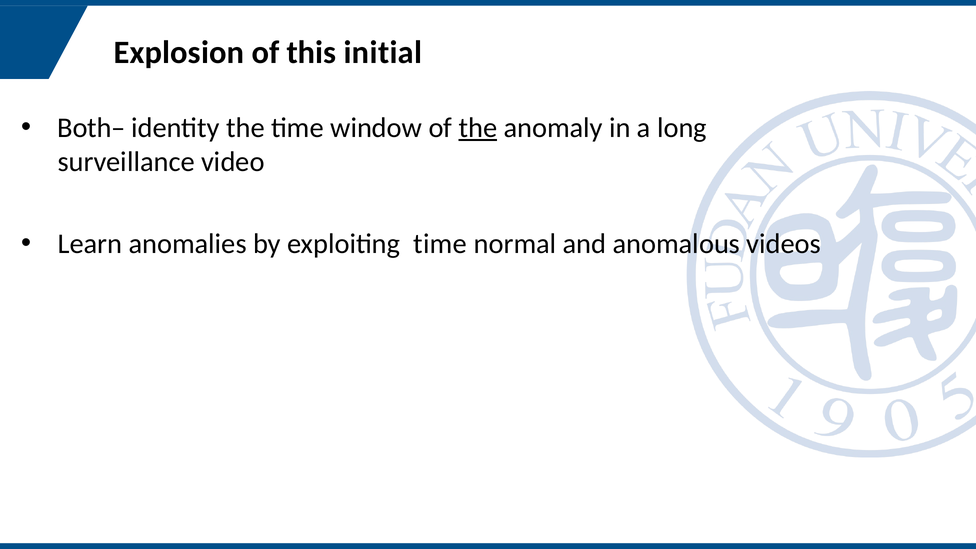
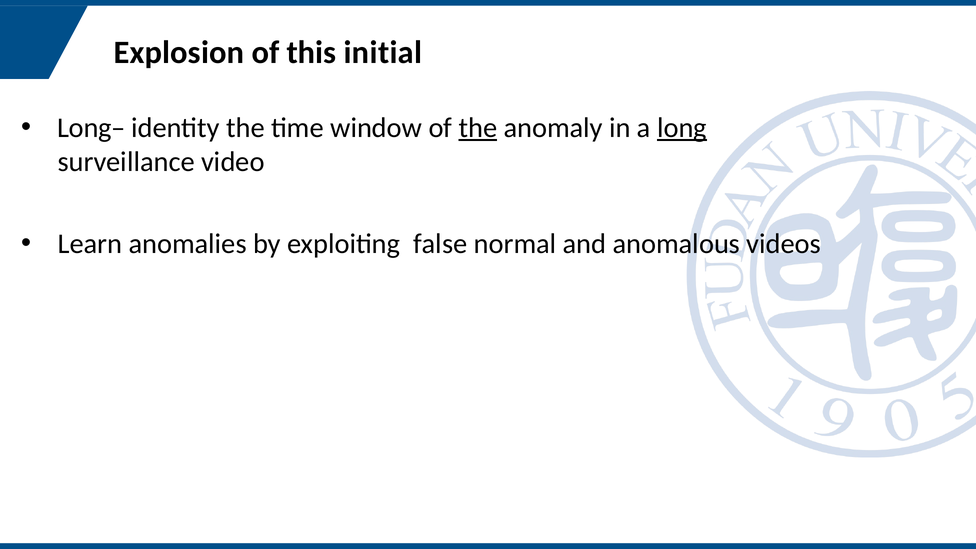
Both–: Both– -> Long– (91, 128)
long underline: none -> present (682, 128)
exploiting time: time -> false (440, 244)
